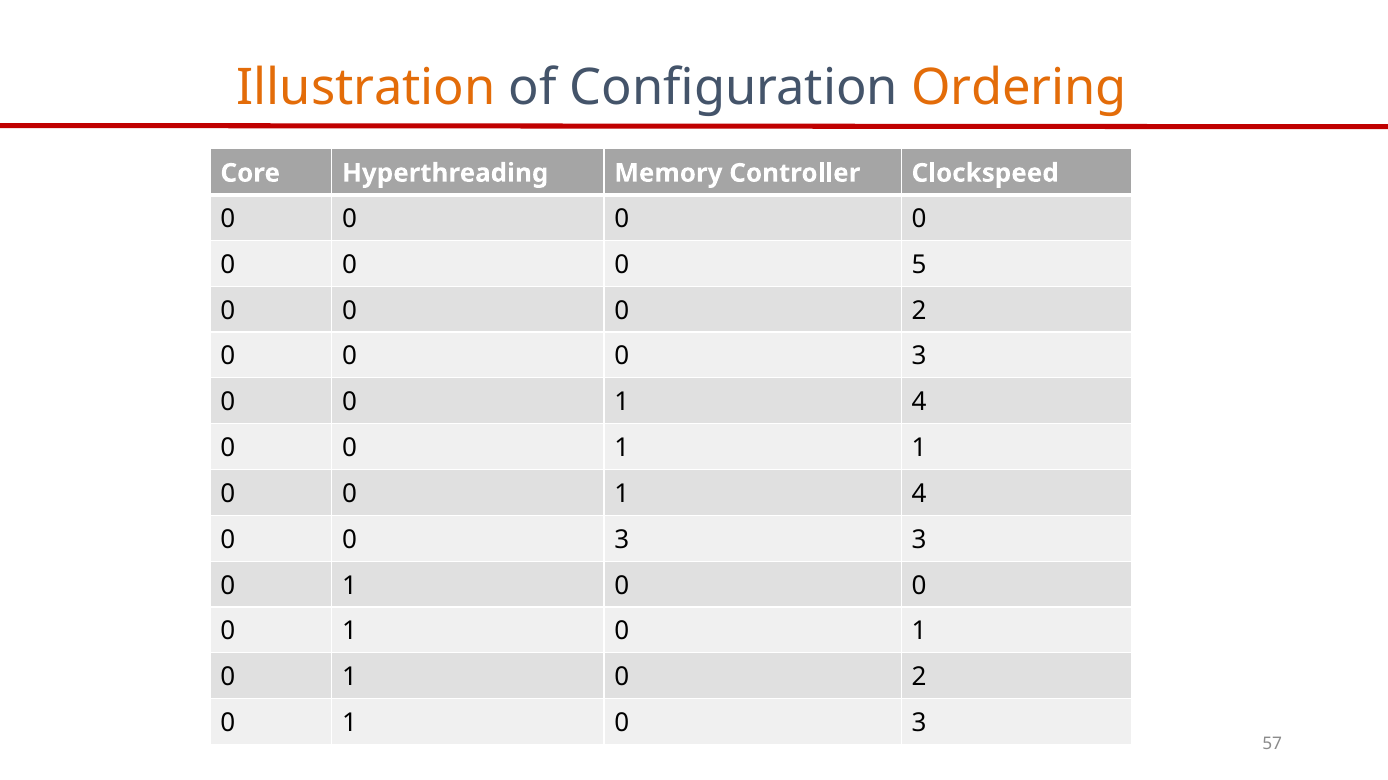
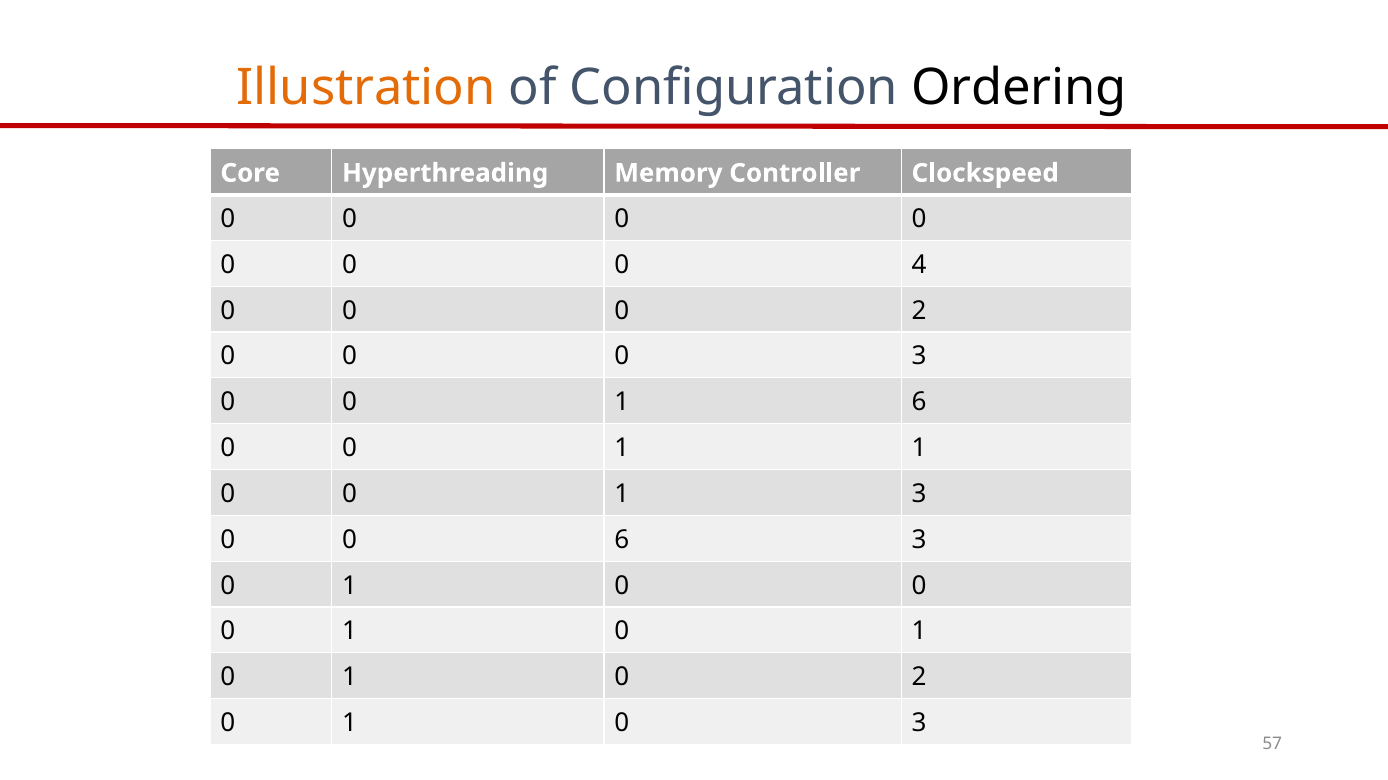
Ordering colour: orange -> black (1019, 88)
5: 5 -> 4 (919, 265)
4: 4 -> 6 (919, 403)
4: 4 -> 3 (919, 494)
3: 3 -> 6 (622, 540)
